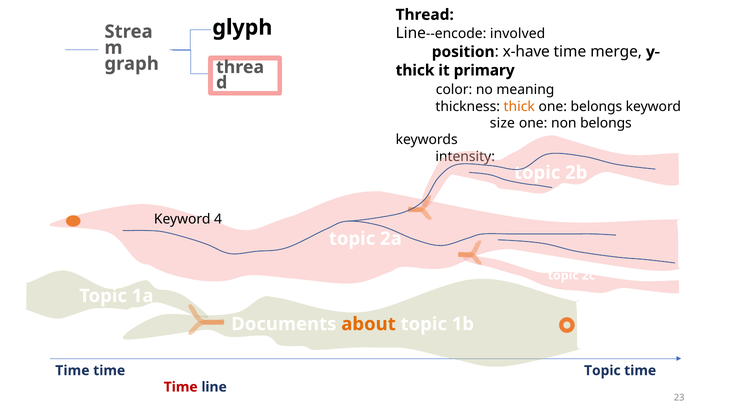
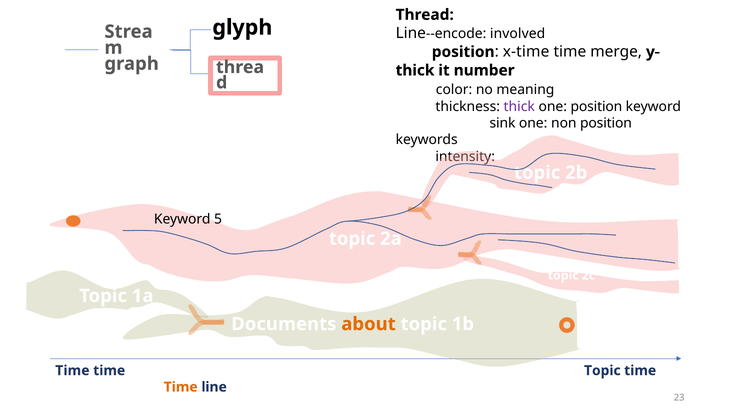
x-have: x-have -> x-time (526, 52)
primary: primary -> number (484, 70)
thick colour: orange -> purple (519, 106)
one belongs: belongs -> position (596, 106)
size: size -> sink (503, 123)
non belongs: belongs -> position (606, 123)
4: 4 -> 5 (218, 219)
Time colour: red -> orange (181, 387)
